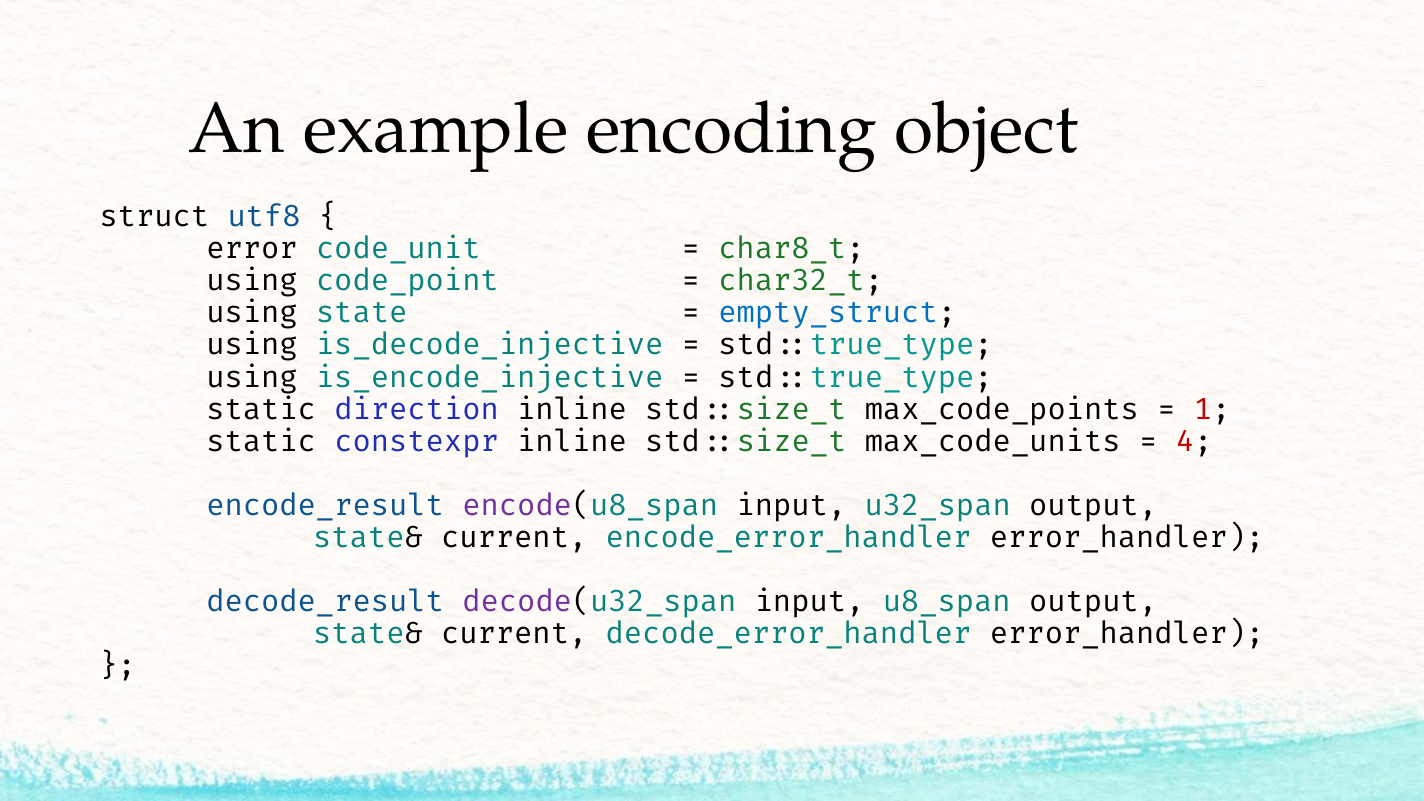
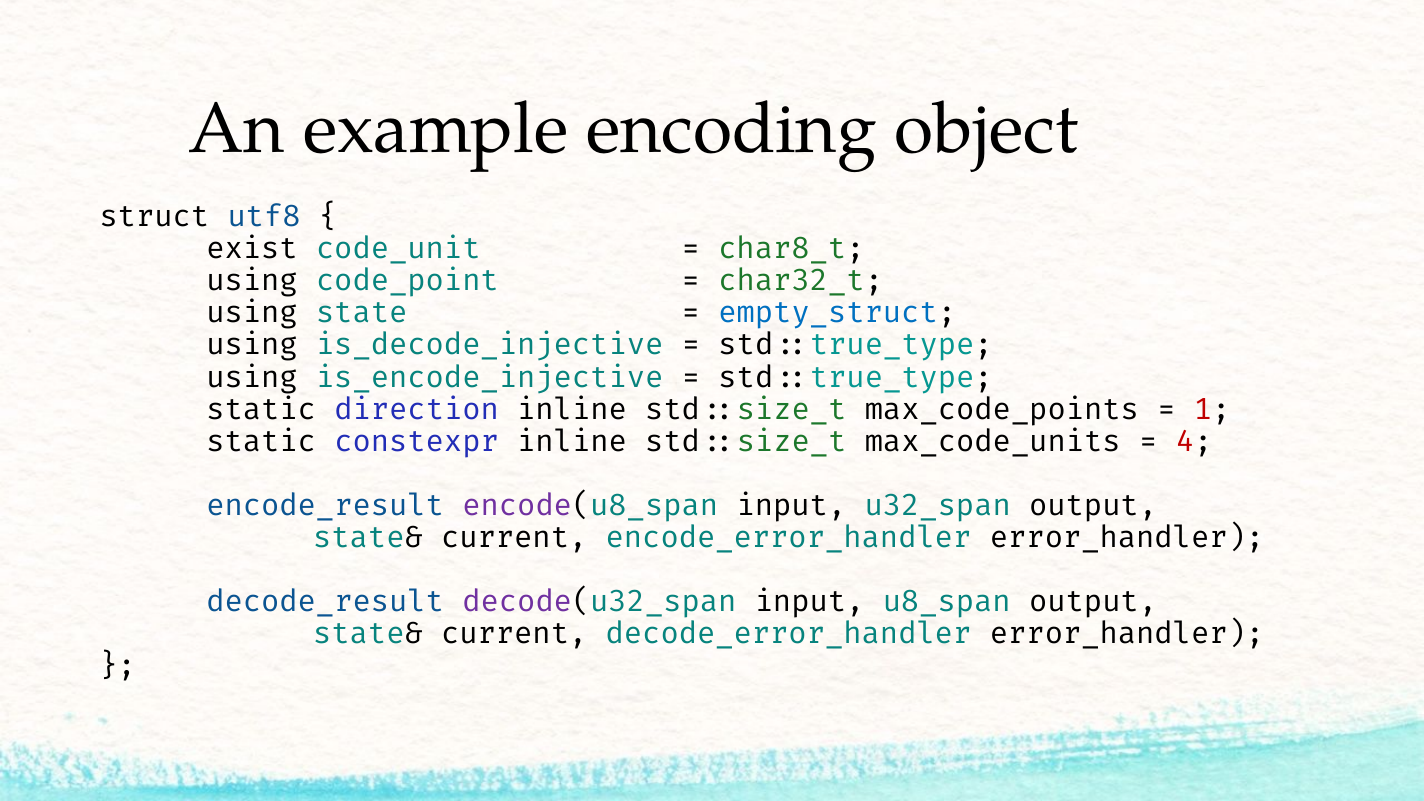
error: error -> exist (252, 249)
